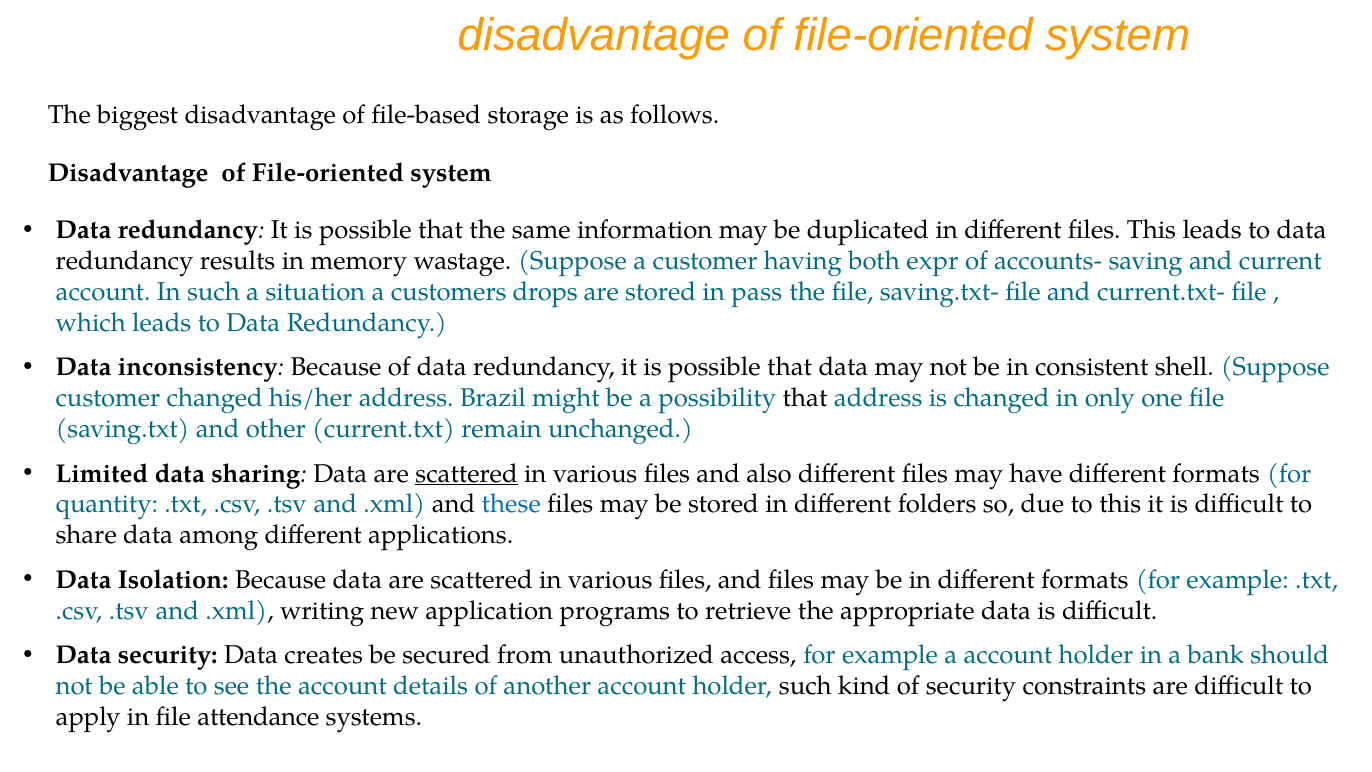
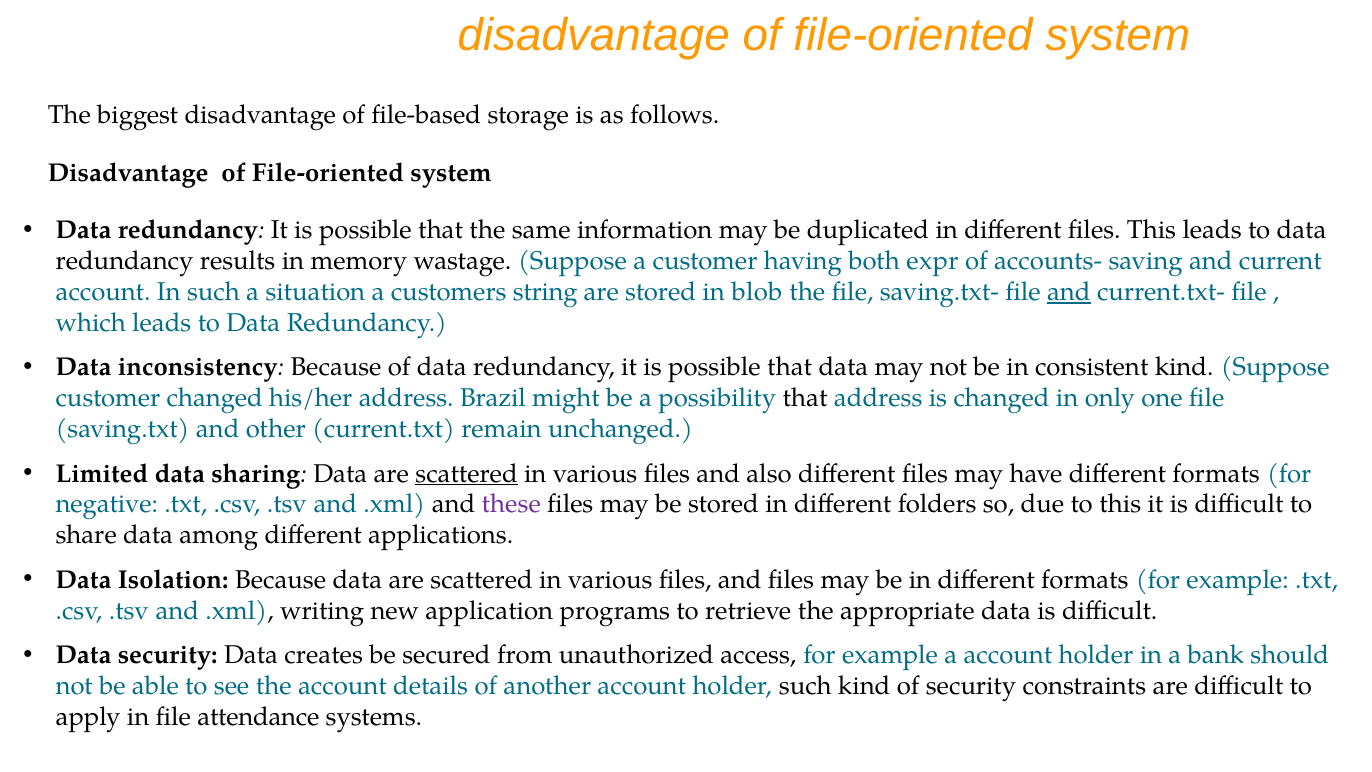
drops: drops -> string (545, 292)
pass: pass -> blob (757, 292)
and underline: none -> present (1069, 292)
consistent shell: shell -> kind (1184, 367)
quantity: quantity -> negative (107, 504)
these colour: blue -> purple (511, 504)
